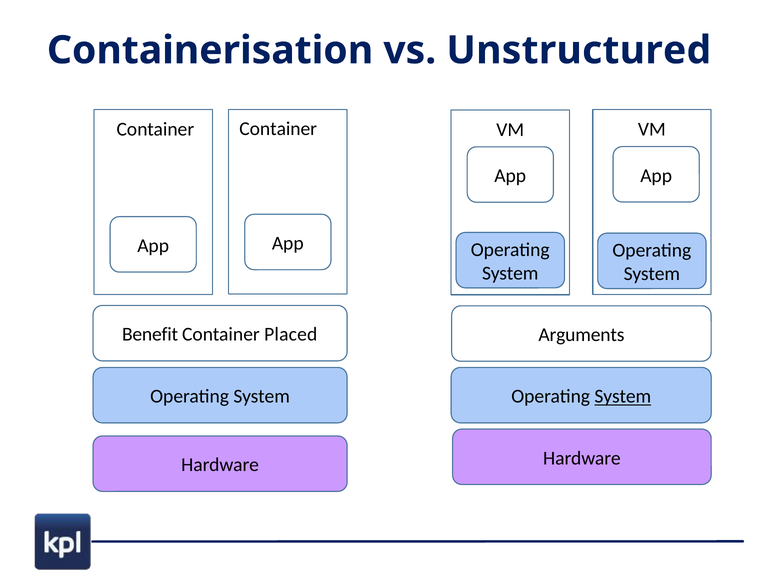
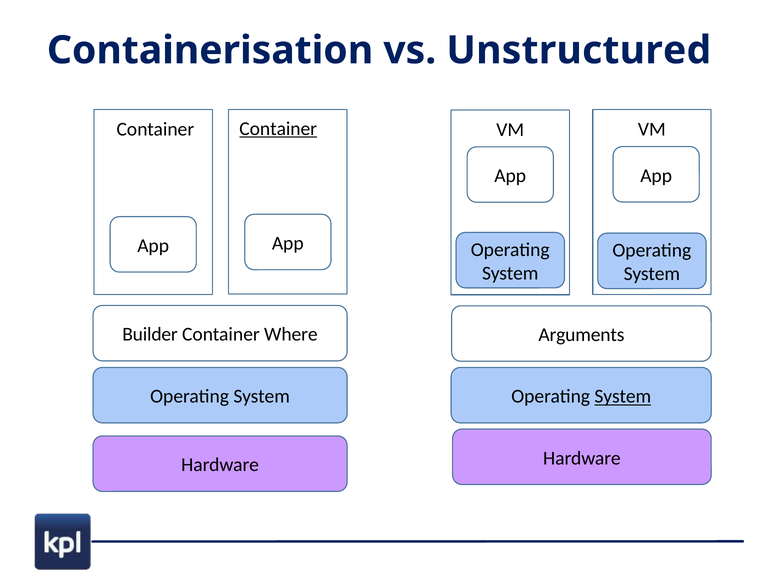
Container underline: none -> present (278, 129)
Benefit: Benefit -> Builder (150, 334)
Placed: Placed -> Where (291, 334)
